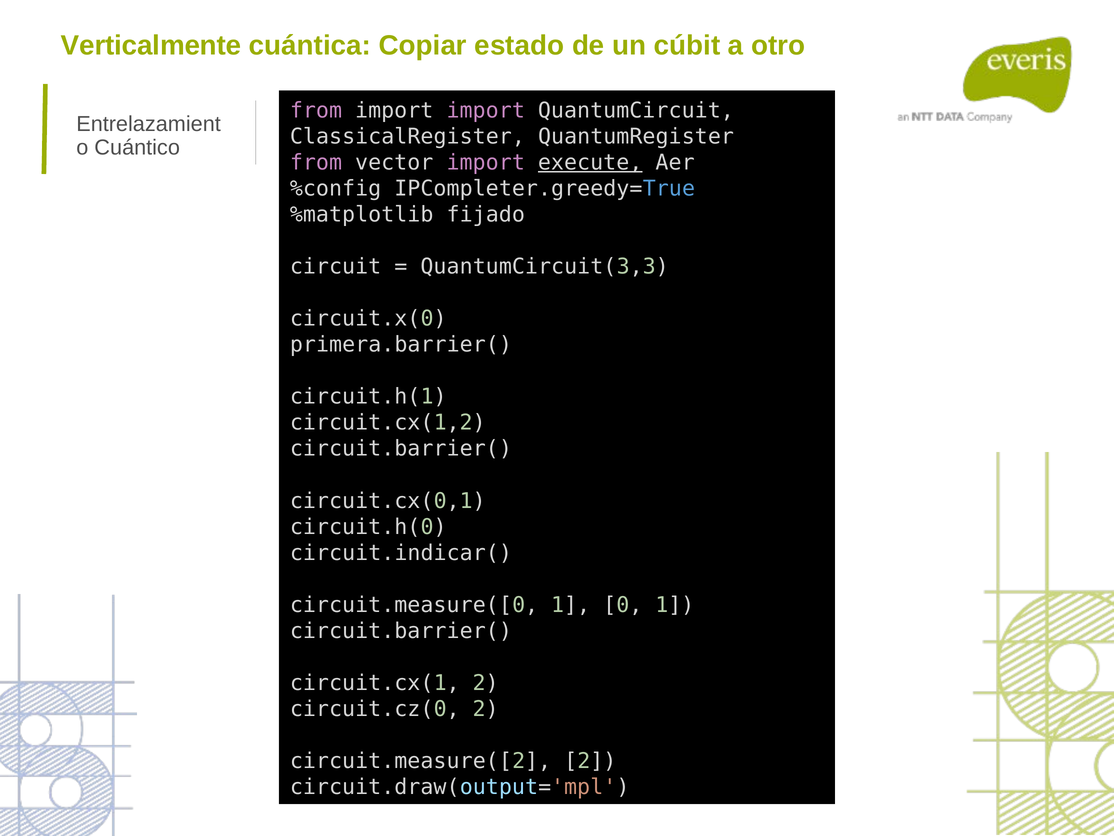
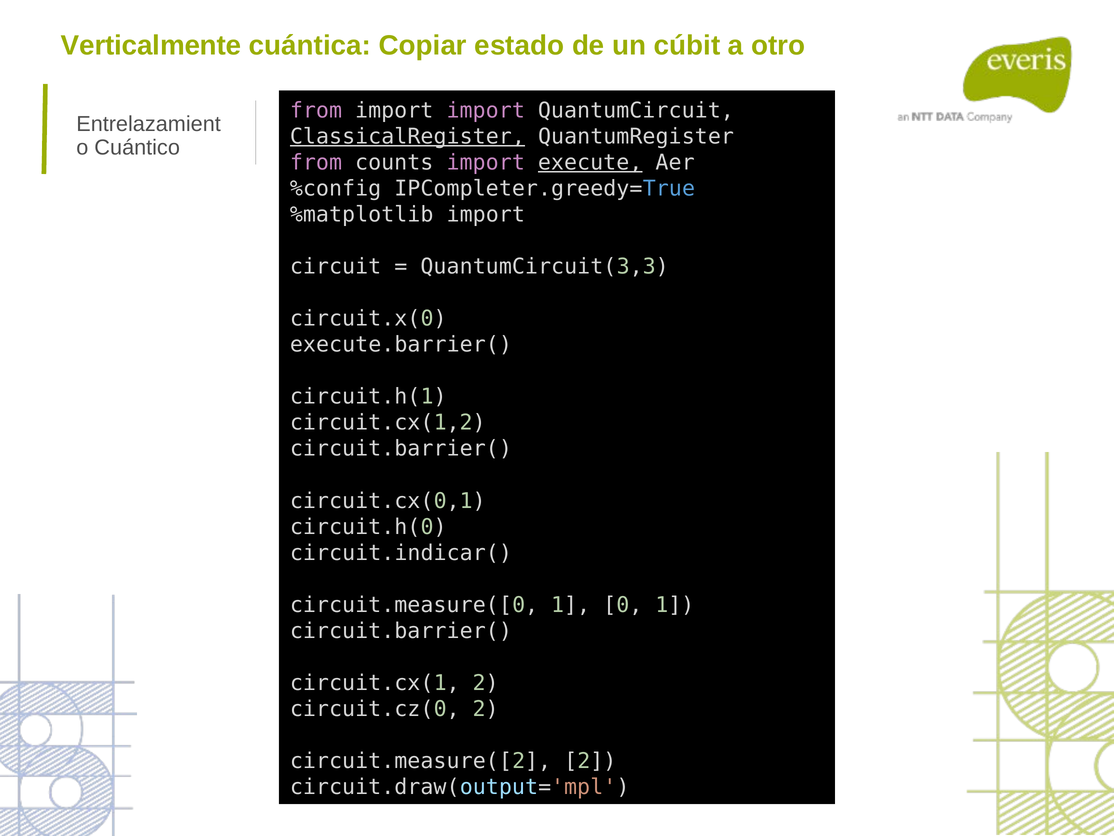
ClassicalRegister underline: none -> present (407, 136)
vector: vector -> counts (394, 162)
%matplotlib fijado: fijado -> import (486, 214)
primera.barrier(: primera.barrier( -> execute.barrier( (401, 345)
